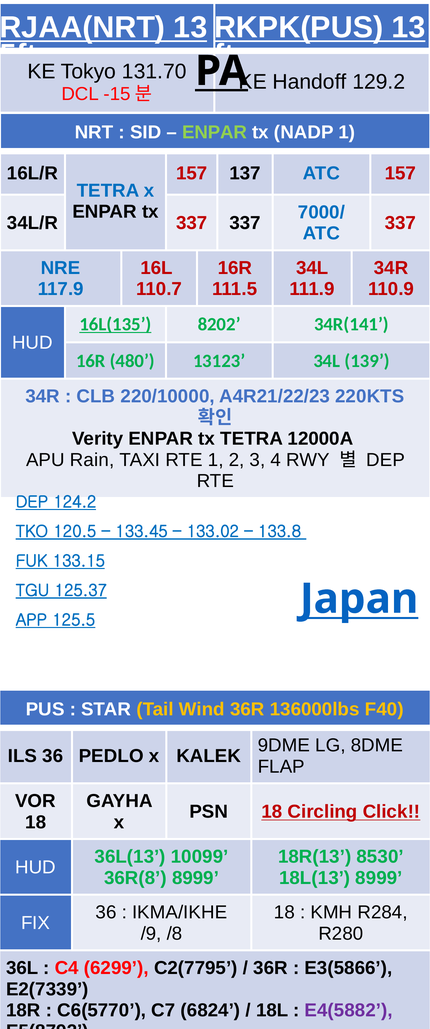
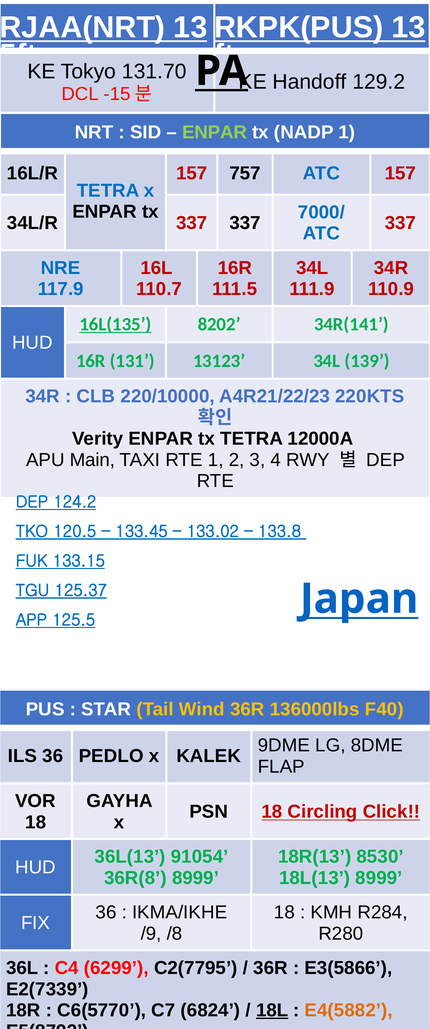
137: 137 -> 757 (245, 173)
480: 480 -> 131 (132, 361)
Rain: Rain -> Main (92, 460)
10099: 10099 -> 91054 (200, 857)
18L underline: none -> present (272, 1010)
E4(5882 colour: purple -> orange (349, 1010)
